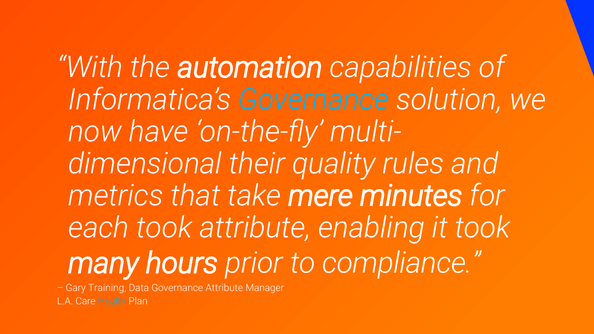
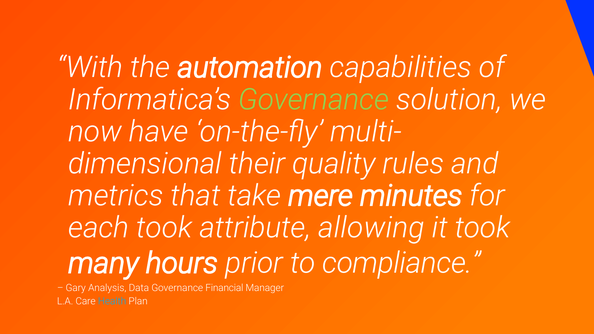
Governance colour: light blue -> light green (314, 100)
enabling: enabling -> allowing (371, 228)
Training: Training -> Analysis (107, 288)
Governance Attribute: Attribute -> Financial (224, 288)
